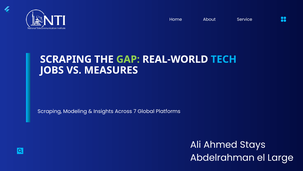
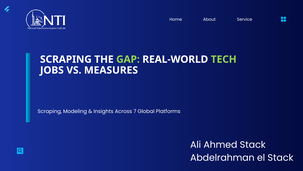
TECH colour: light blue -> light green (224, 59)
Ahmed Stays: Stays -> Stack (253, 144)
el Large: Large -> Stack (280, 157)
